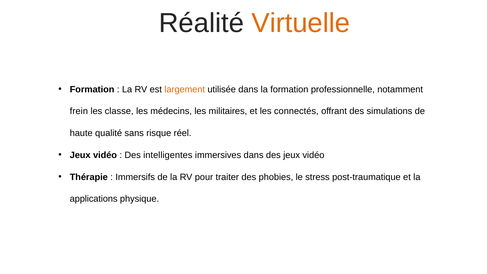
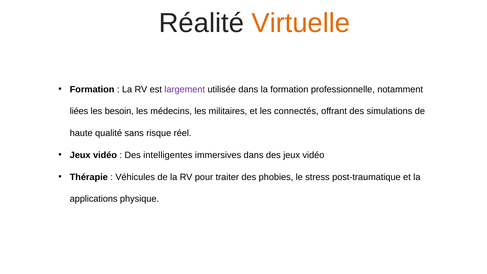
largement colour: orange -> purple (185, 89)
frein: frein -> liées (79, 111)
classe: classe -> besoin (119, 111)
Immersifs: Immersifs -> Véhicules (135, 177)
